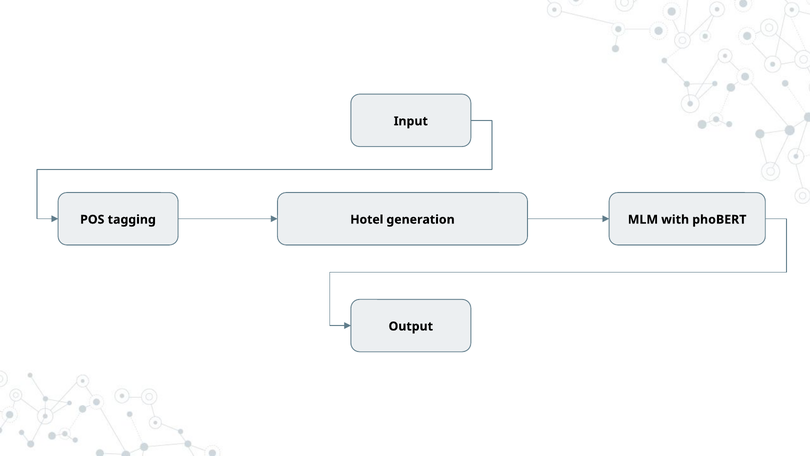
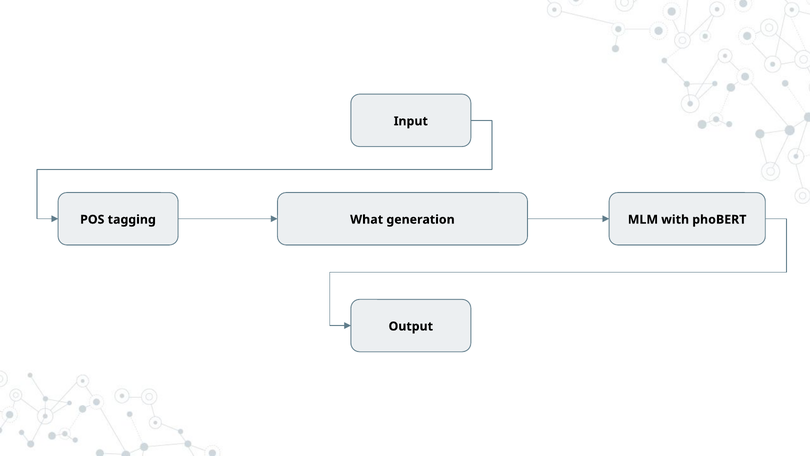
Hotel: Hotel -> What (367, 219)
